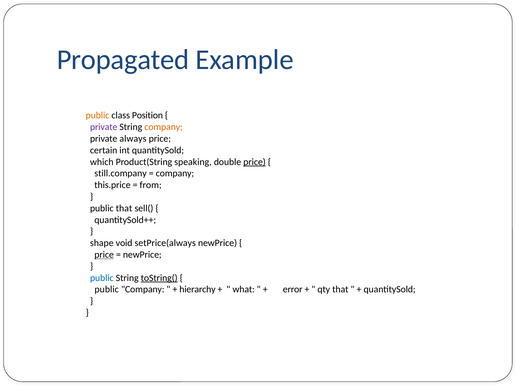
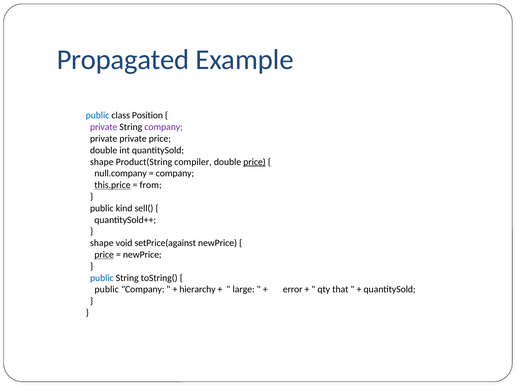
public colour: orange -> blue (98, 115)
company colour: orange -> purple (164, 127)
private always: always -> private (133, 139)
certain: certain -> double (104, 150)
which: which -> shape (102, 162)
speaking: speaking -> compiler (193, 162)
still.company: still.company -> null.company (121, 173)
this.price underline: none -> present (112, 185)
public that: that -> kind (124, 208)
setPrice(always: setPrice(always -> setPrice(against (165, 243)
toString( underline: present -> none (159, 278)
what: what -> large (244, 289)
